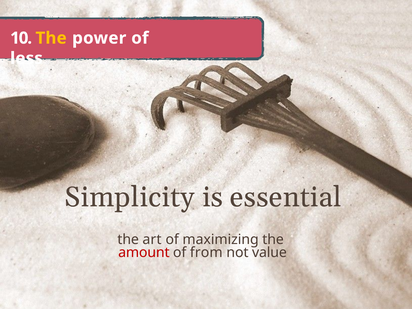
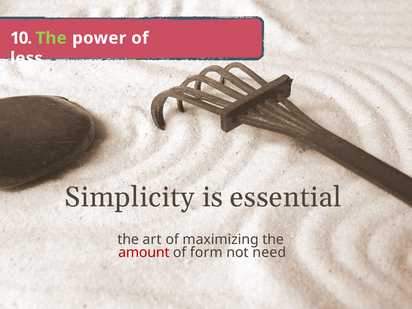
The colour: yellow -> light green (51, 38)
from: from -> form (206, 253)
value: value -> need (269, 253)
